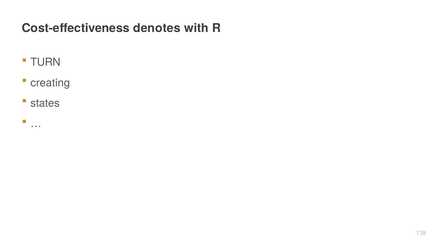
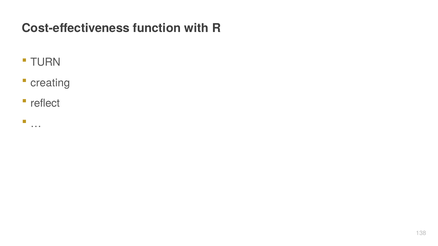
denotes: denotes -> function (157, 28)
states: states -> reflect (45, 103)
